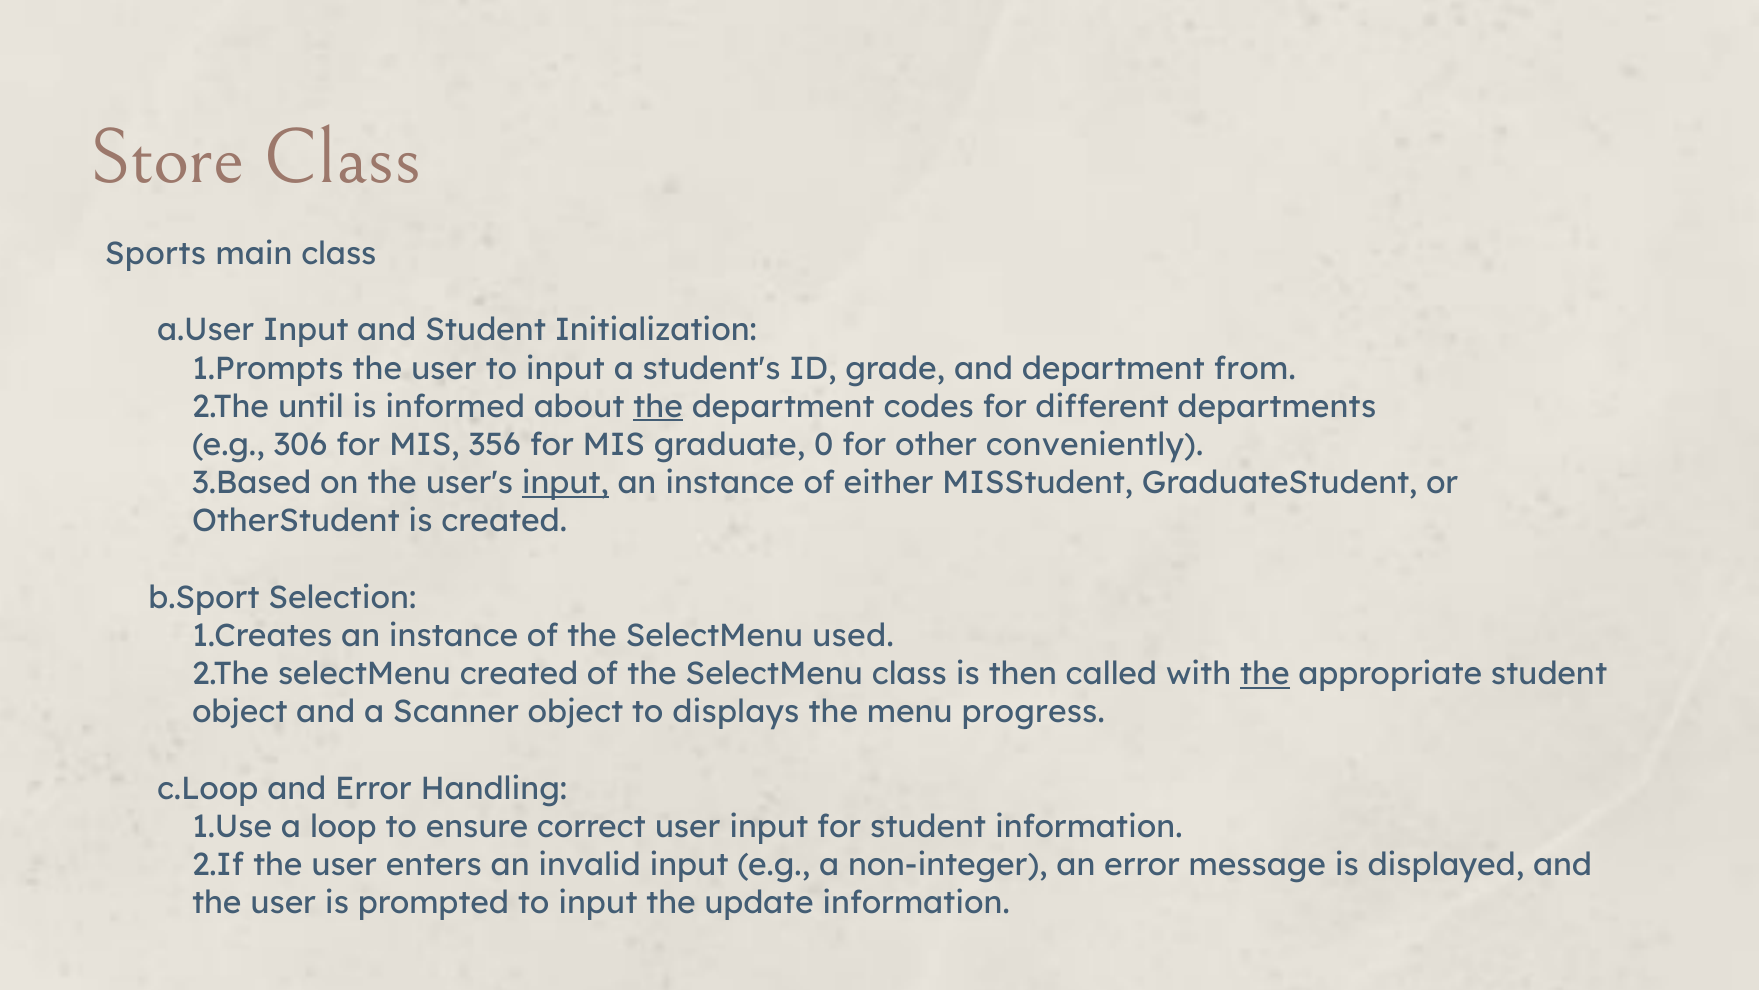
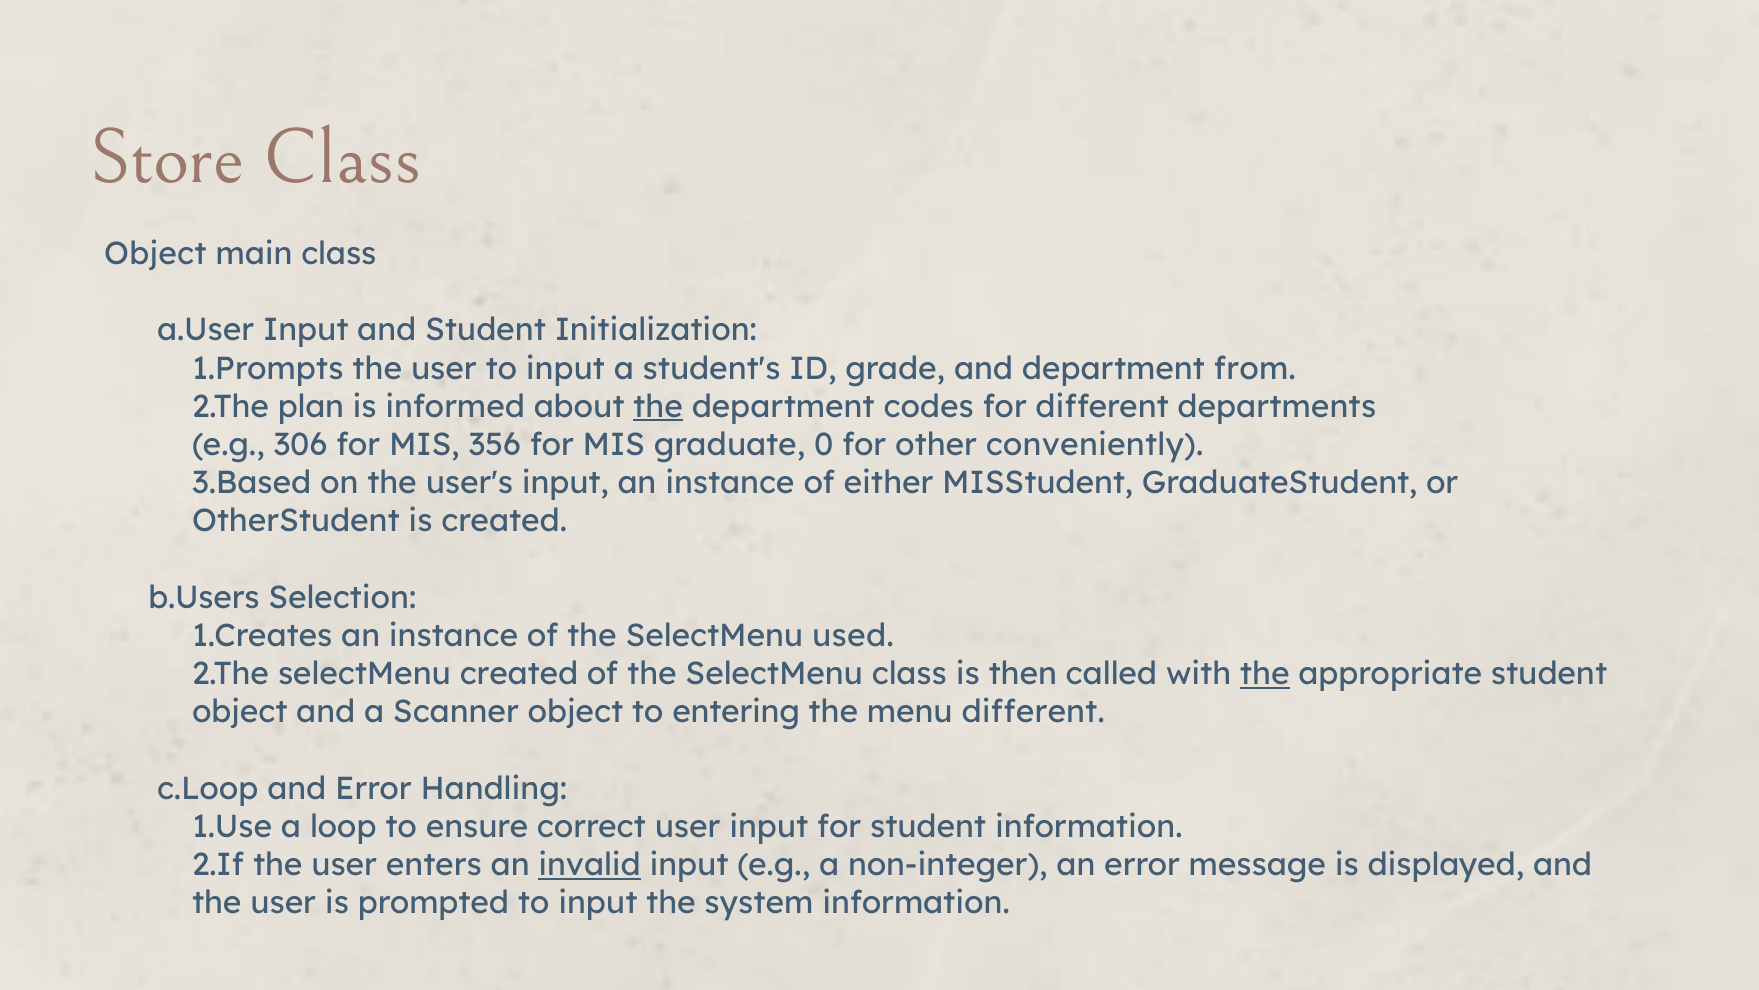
Sports: Sports -> Object (155, 254)
until: until -> plan (311, 407)
input underline: present -> none (565, 483)
b.Sport: b.Sport -> b.Users (204, 597)
displays: displays -> entering (736, 712)
menu progress: progress -> different (1033, 712)
invalid underline: none -> present (590, 864)
update: update -> system (759, 903)
